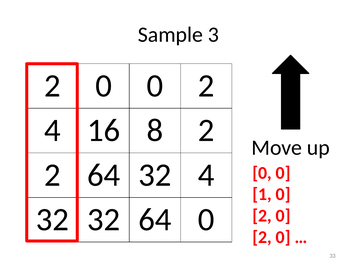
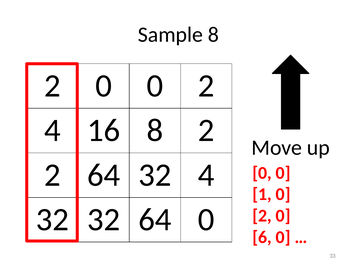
Sample 3: 3 -> 8 (213, 35)
2: 2 -> 6 (262, 237)
